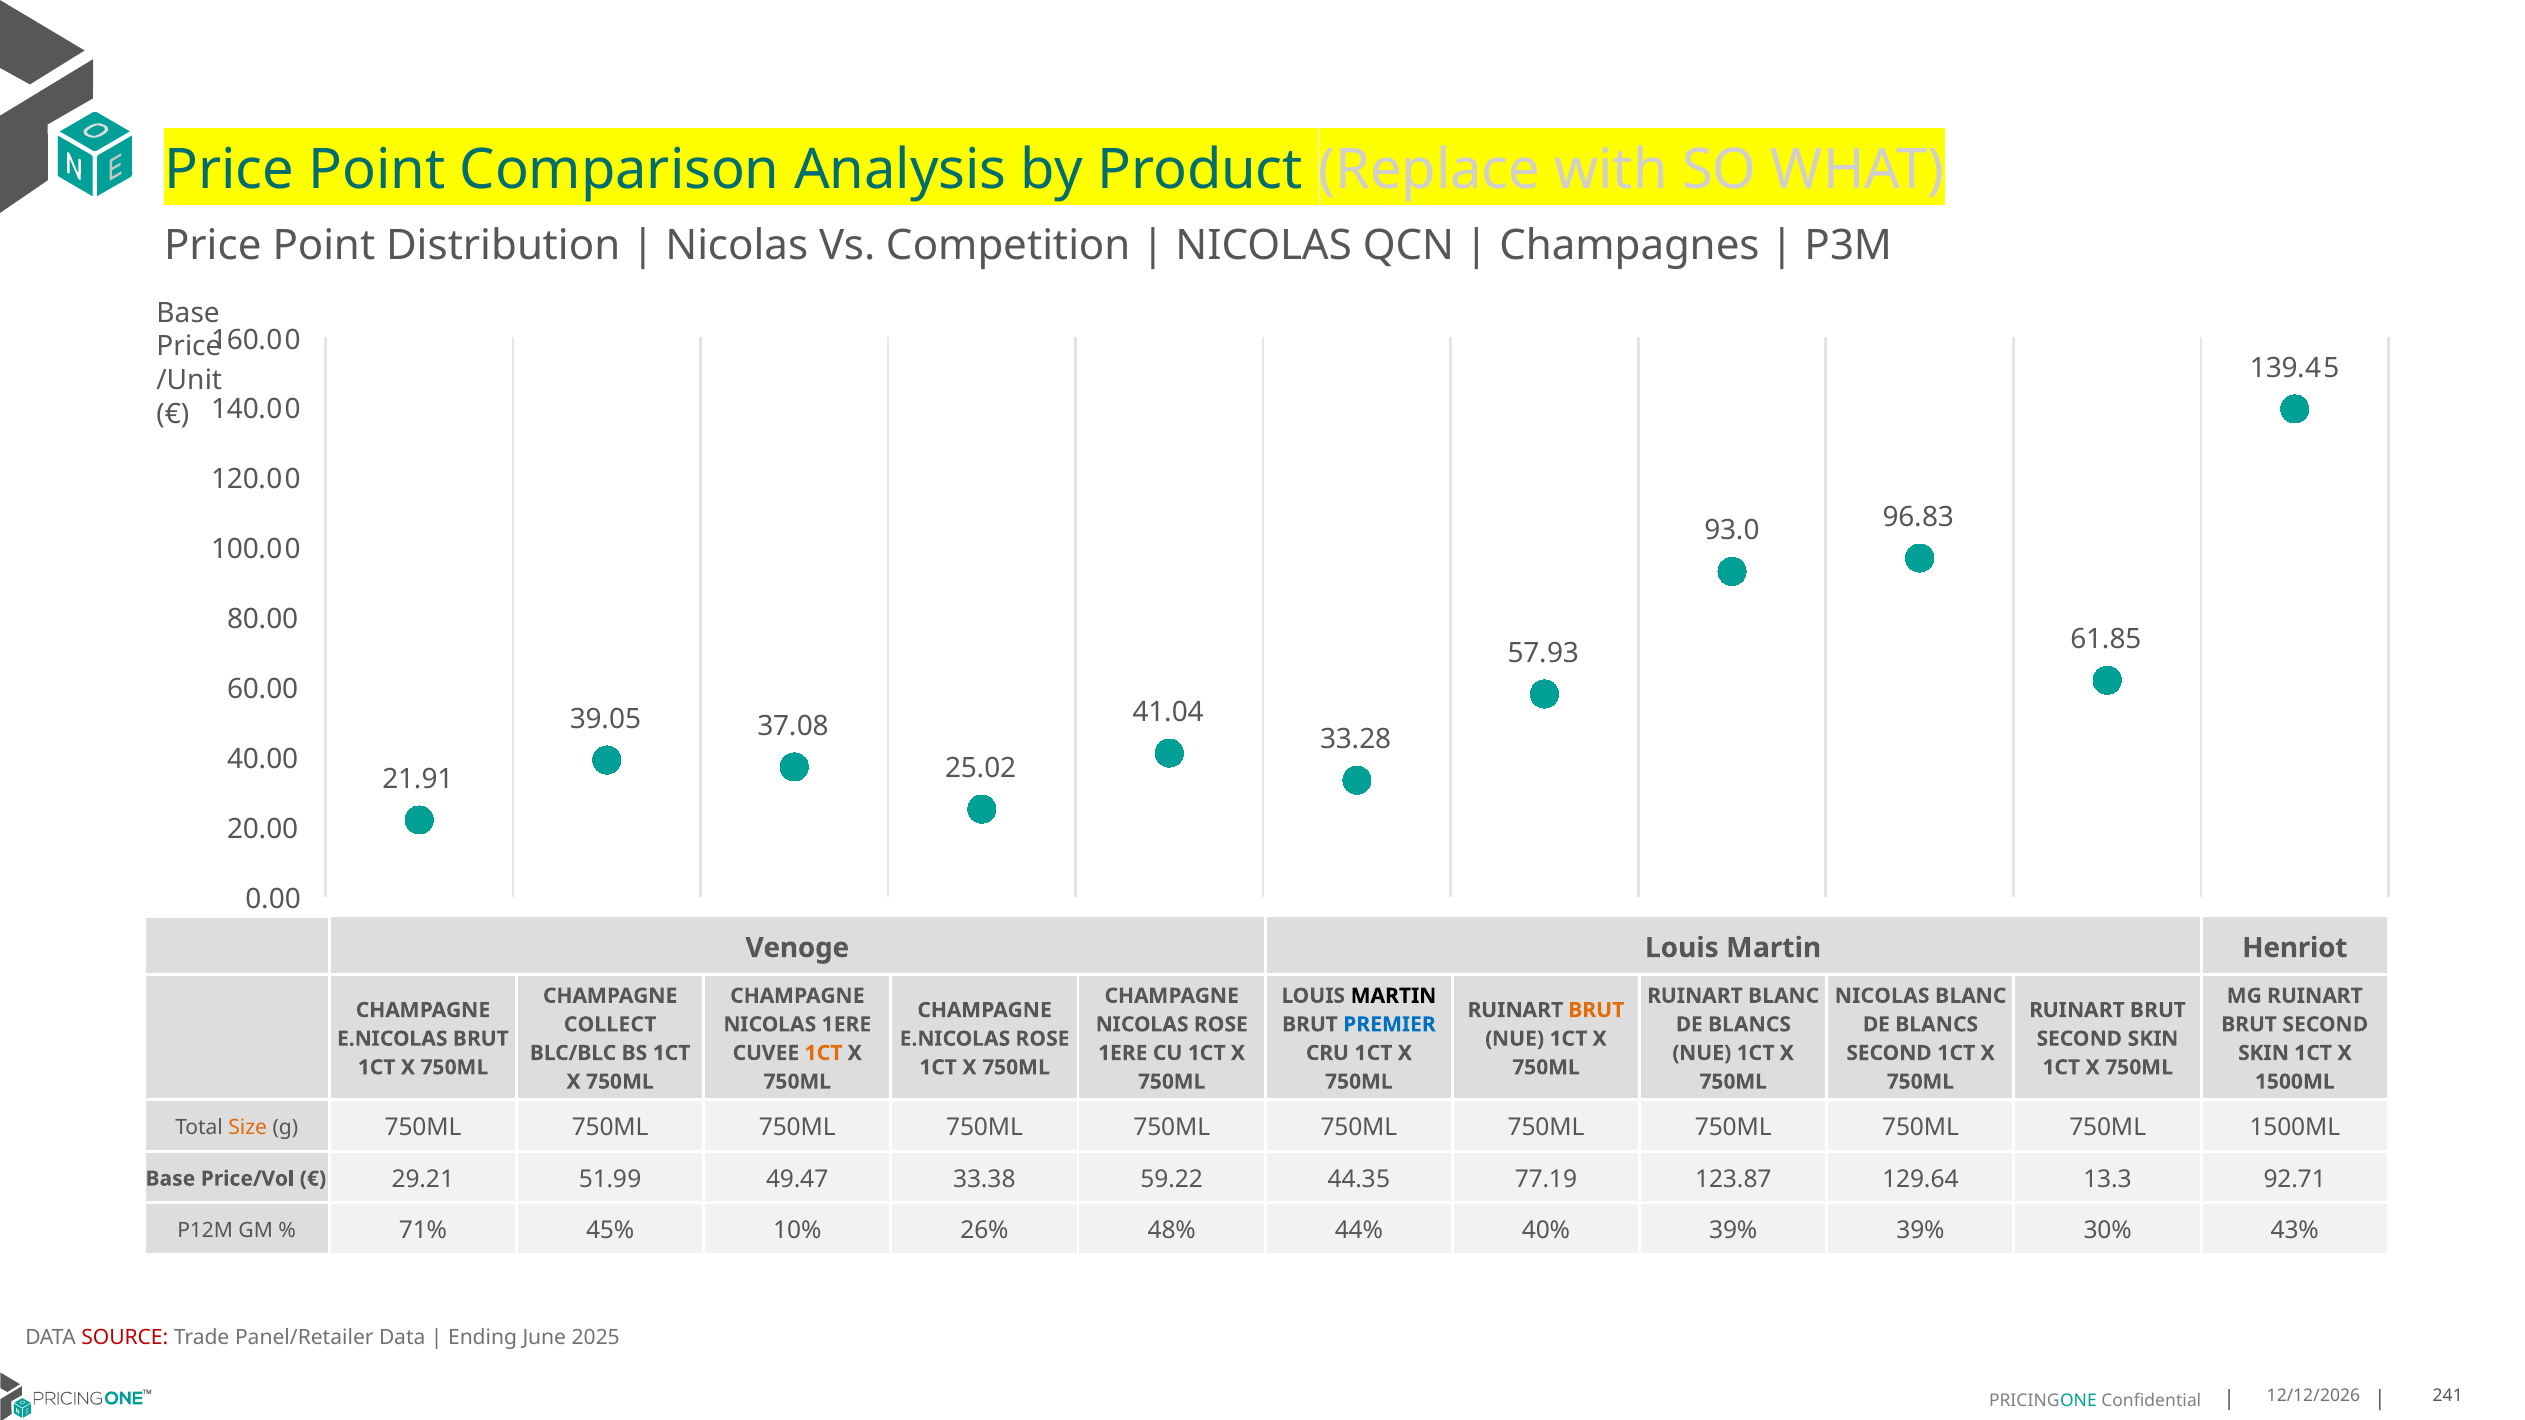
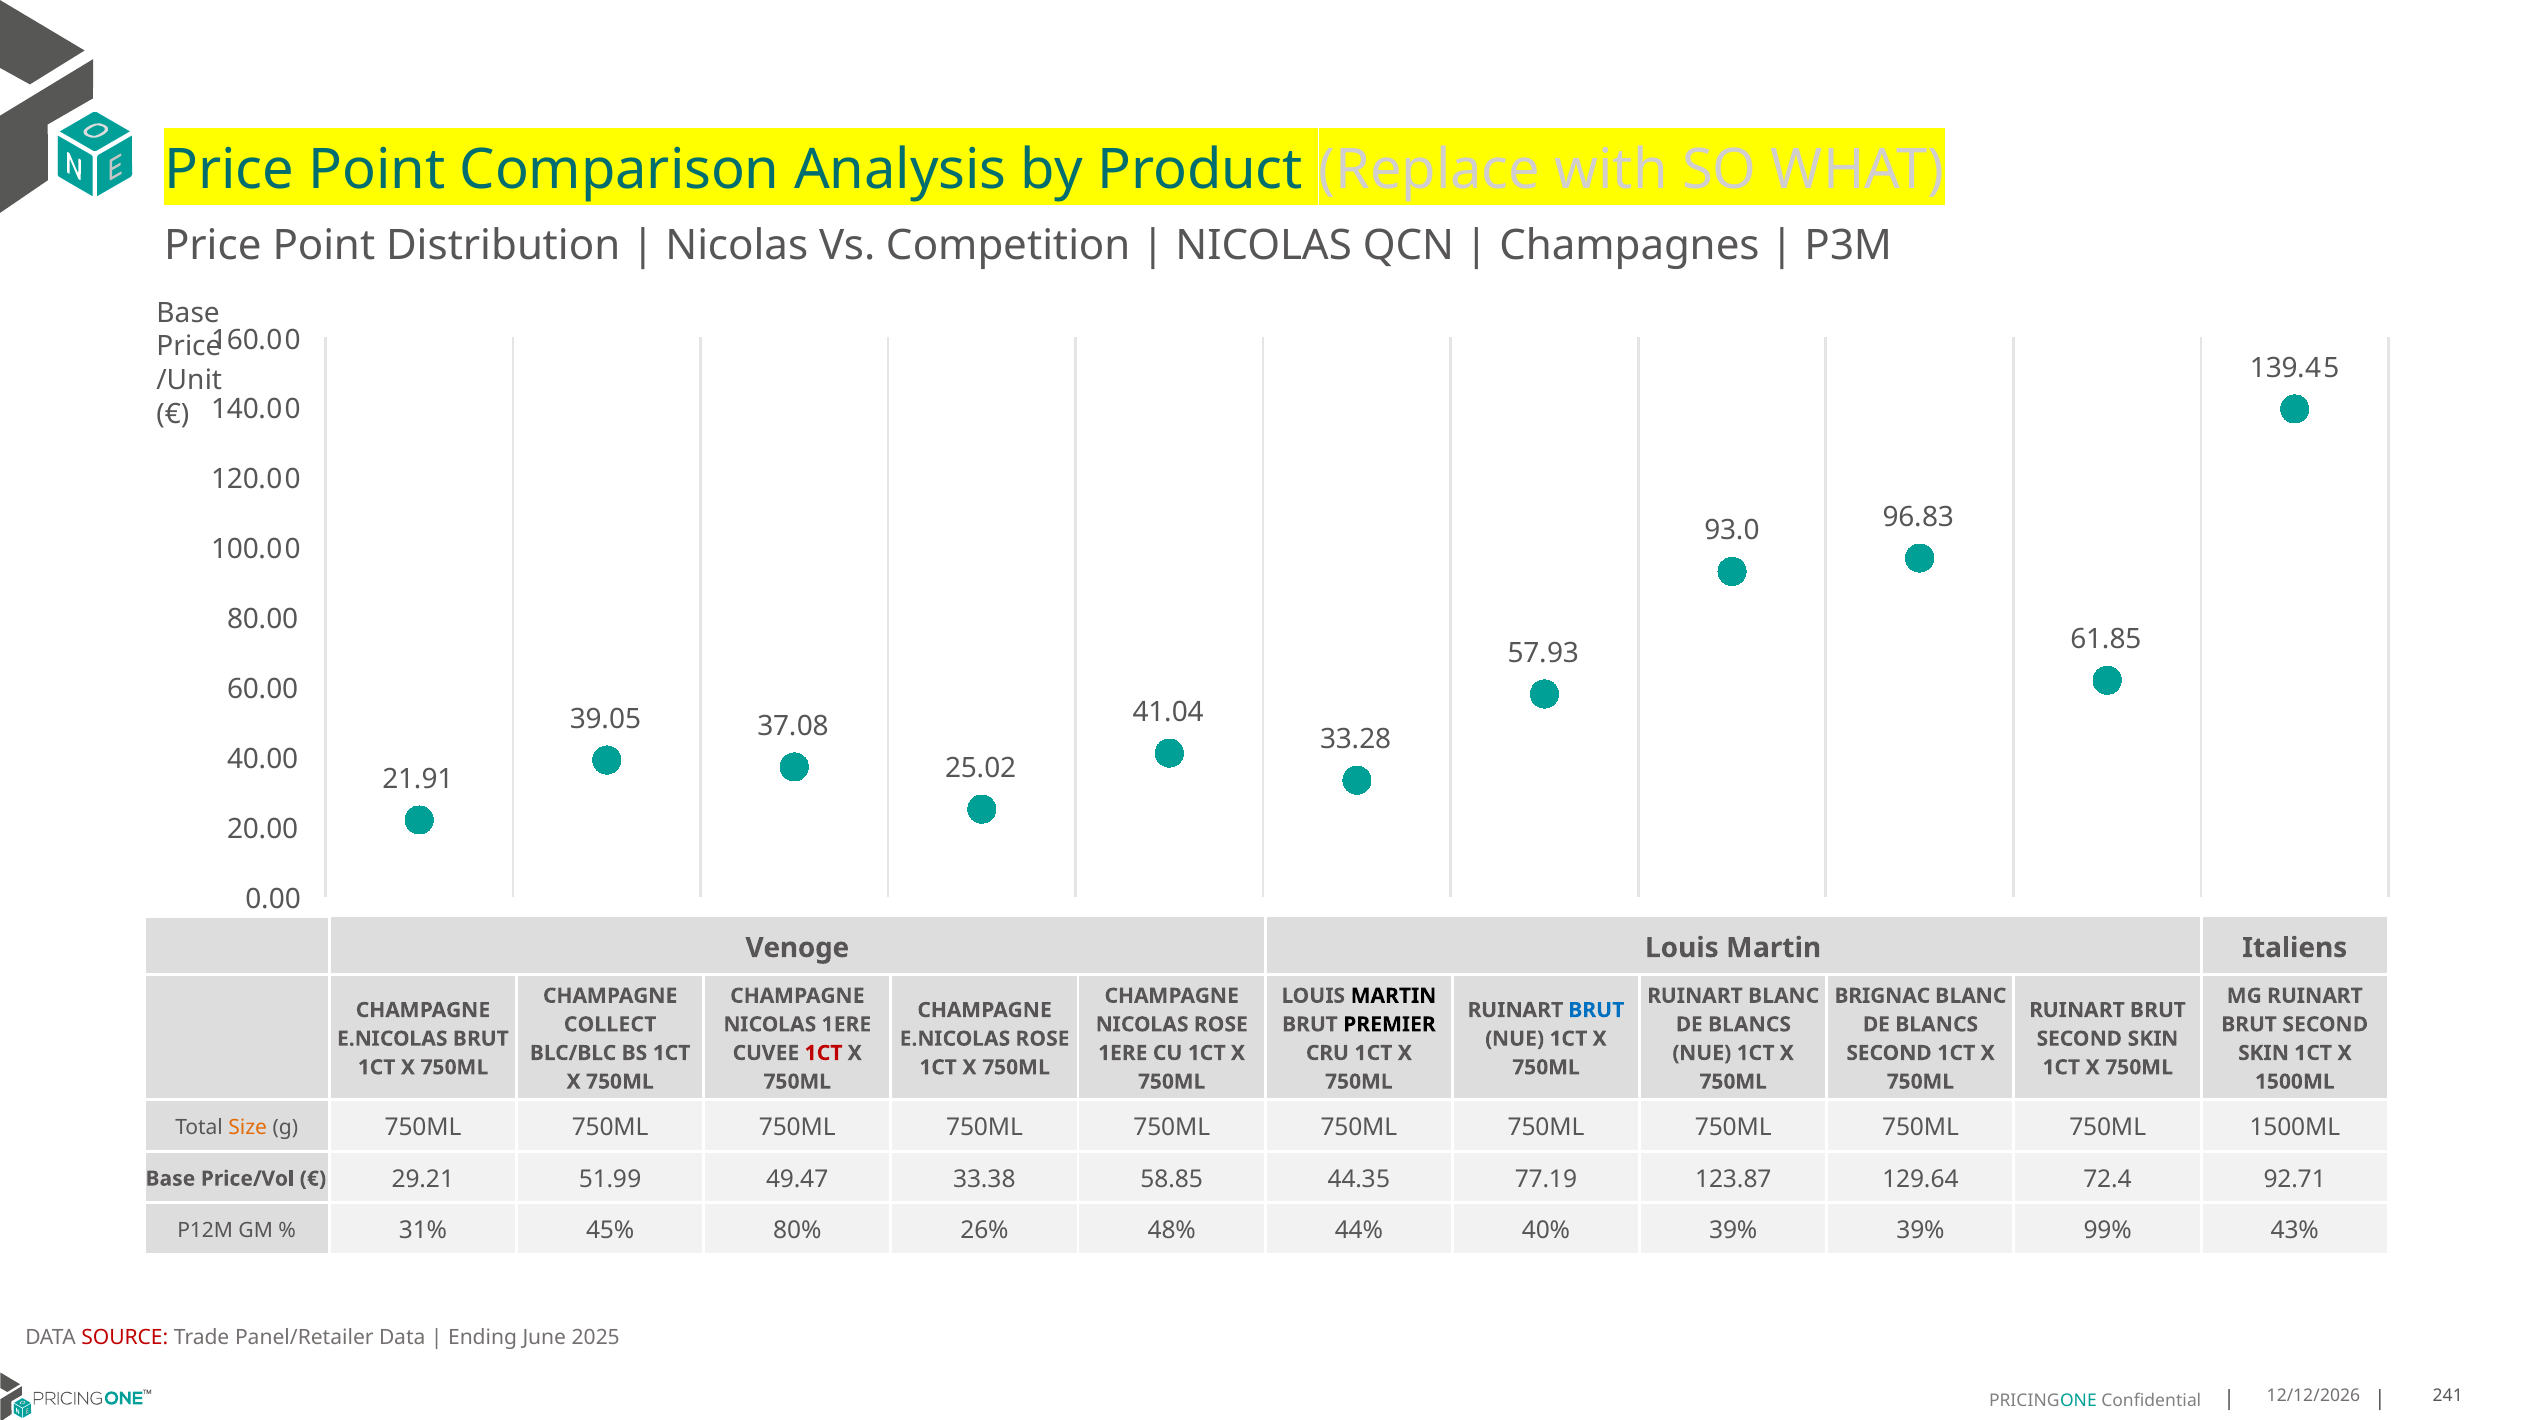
Henriot: Henriot -> Italiens (2295, 948)
NICOLAS: NICOLAS -> BRIGNAC (1882, 996)
BRUT colour: orange -> blue (1596, 1010)
PREMIER colour: blue -> black (1390, 1025)
1CT colour: orange -> red (824, 1053)
59.22: 59.22 -> 58.85 (1172, 1179)
13.3: 13.3 -> 72.4 (2107, 1179)
71%: 71% -> 31% (423, 1231)
10%: 10% -> 80% (797, 1231)
30%: 30% -> 99% (2108, 1231)
